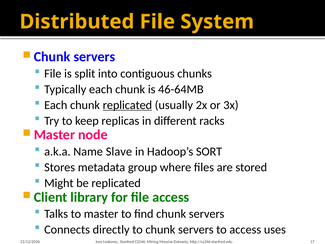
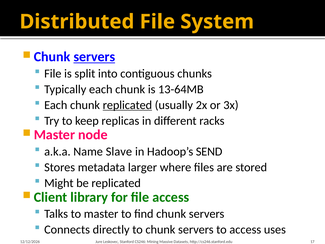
servers underline: none -> present (94, 57)
46-64MB: 46-64MB -> 13-64MB (181, 89)
SORT: SORT -> SEND (209, 151)
group: group -> larger (142, 167)
